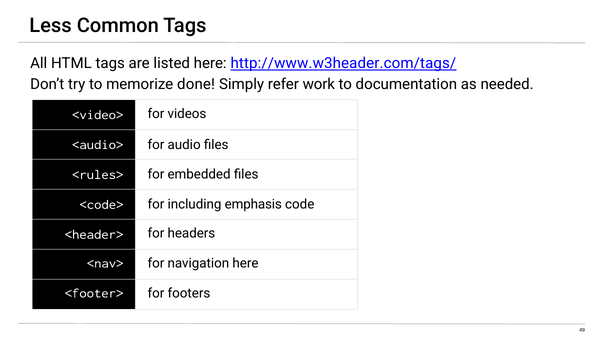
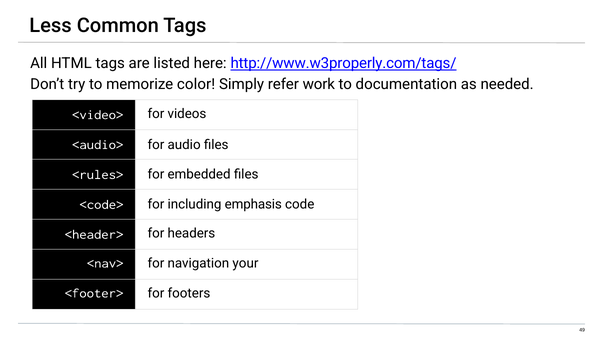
http://www.w3header.com/tags/: http://www.w3header.com/tags/ -> http://www.w3properly.com/tags/ (344, 63)
done: done -> color (196, 84)
navigation here: here -> your (245, 264)
